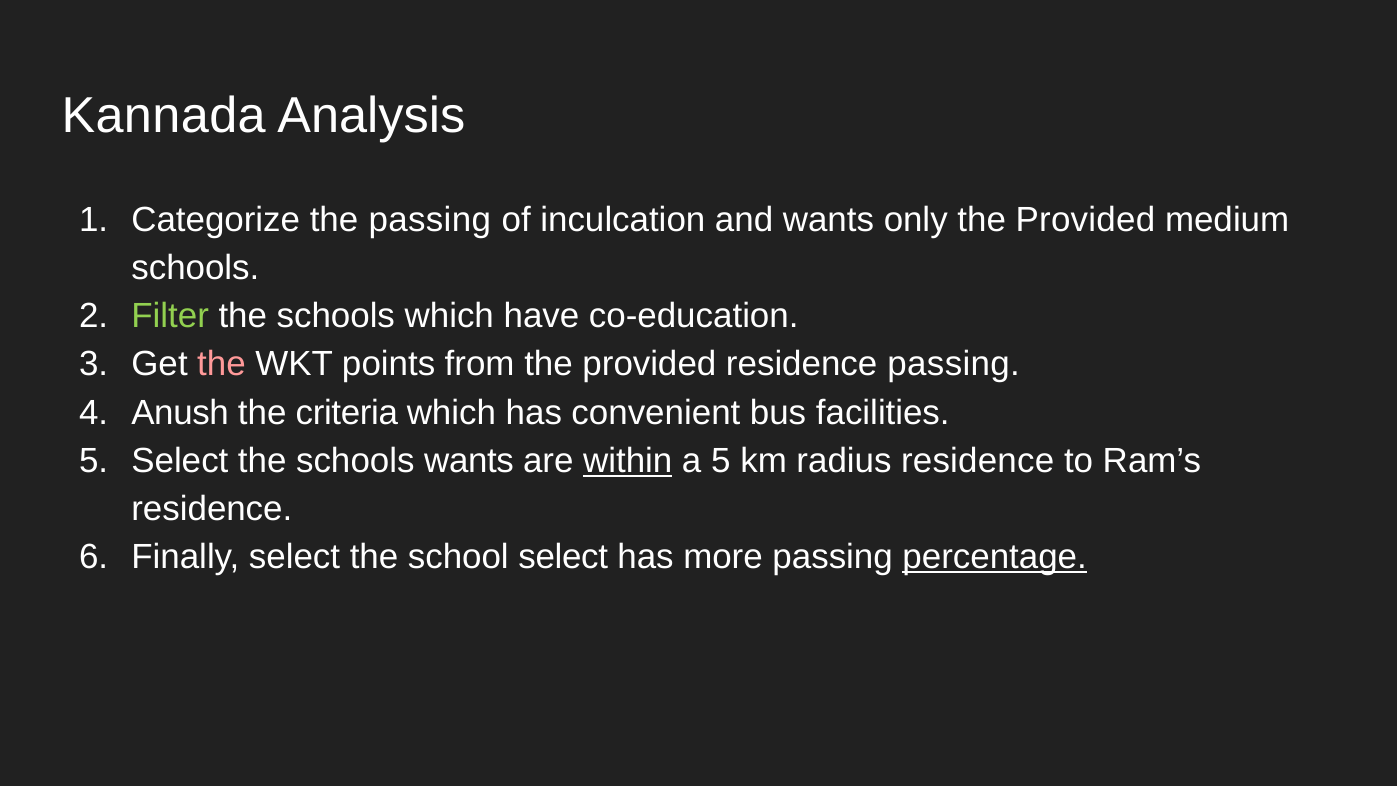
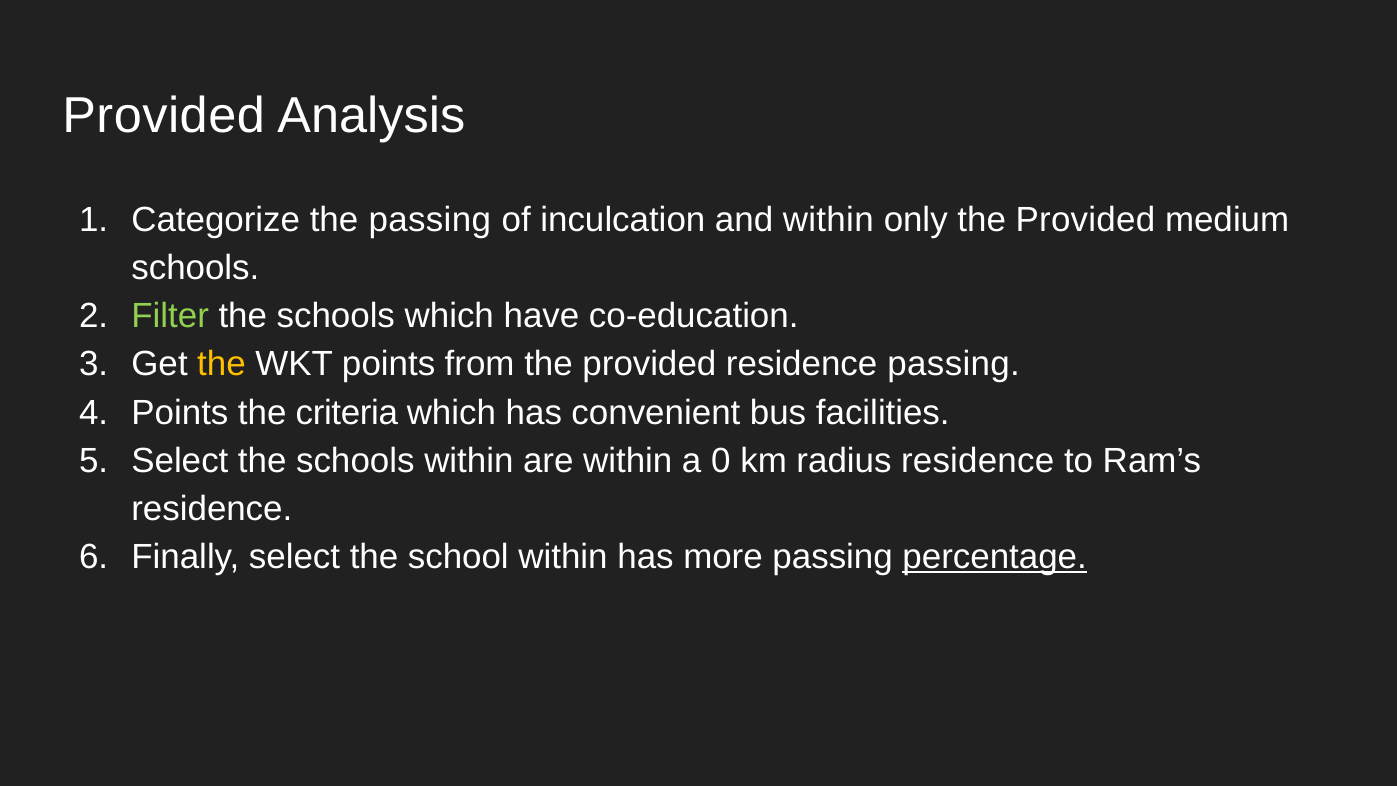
Kannada: Kannada -> Provided (164, 116)
and wants: wants -> within (828, 220)
the colour: pink -> yellow (221, 364)
Anush: Anush -> Points (180, 412)
schools wants: wants -> within (469, 461)
within underline: present -> none (628, 461)
a 5: 5 -> 0 (721, 461)
school select: select -> within (563, 557)
